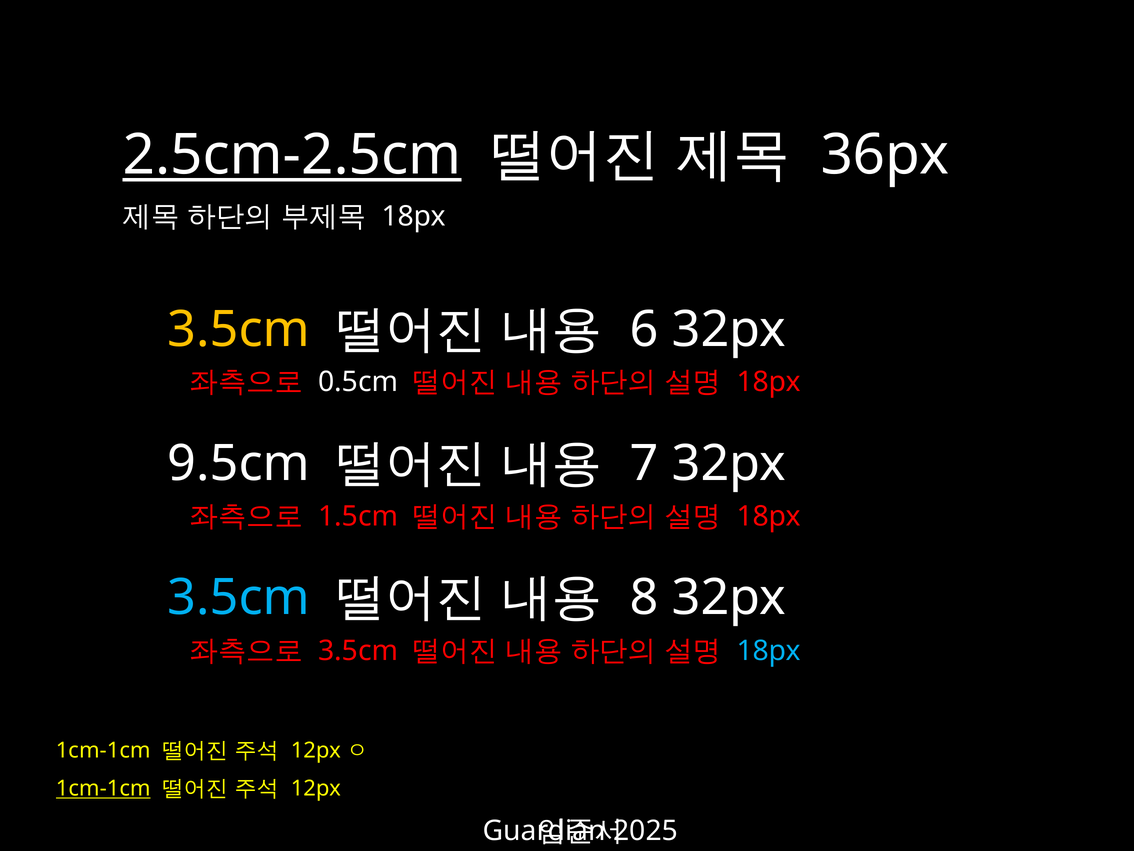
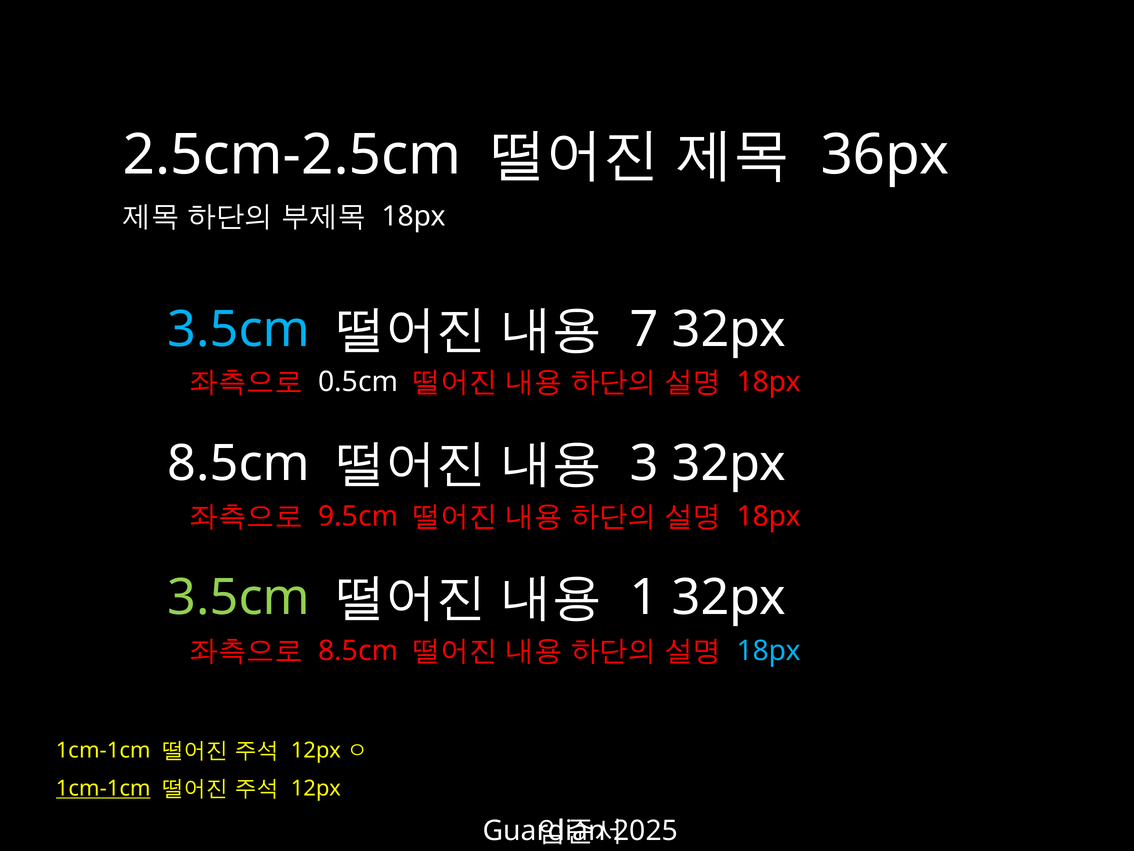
2.5cm-2.5cm underline: present -> none (292, 155)
3.5cm colour: yellow -> light blue (239, 330)
6: 6 -> 7 (644, 330)
9.5cm: 9.5cm -> 8.5cm (239, 463)
7: 7 -> 3 (644, 463)
1.5cm: 1.5cm -> 9.5cm (358, 516)
3.5cm colour: light blue -> light green (239, 597)
8: 8 -> 1 (644, 597)
3.5cm: 3.5cm -> 8.5cm (358, 651)
